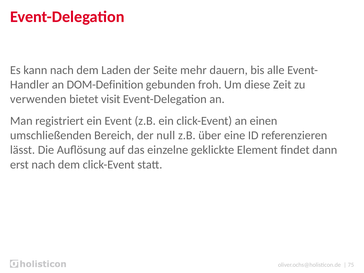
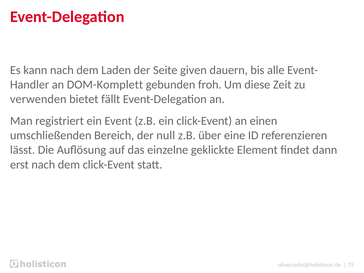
mehr: mehr -> given (193, 70)
DOM-Definition: DOM-Definition -> DOM-Komplett (105, 85)
visit: visit -> fällt (111, 99)
